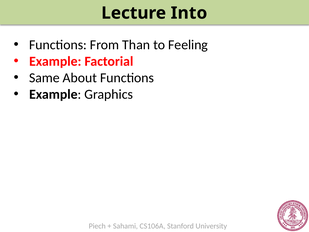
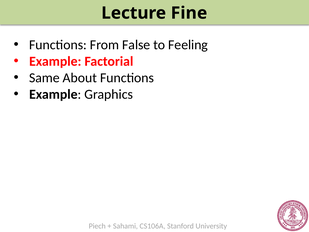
Into: Into -> Fine (189, 13)
Than: Than -> False (136, 45)
